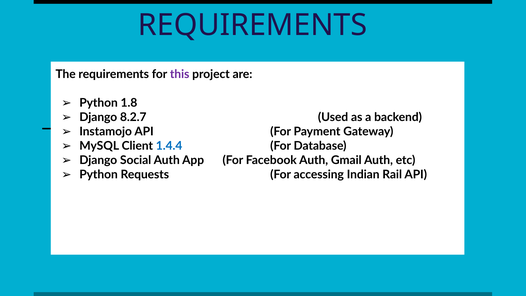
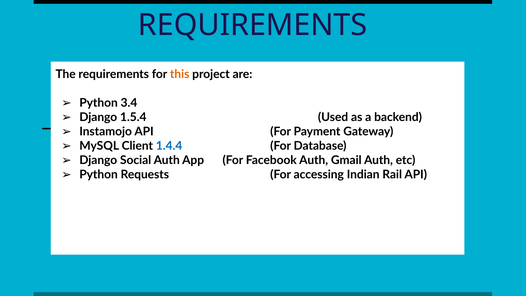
this colour: purple -> orange (180, 74)
1.8: 1.8 -> 3.4 (129, 103)
8.2.7: 8.2.7 -> 1.5.4 (133, 117)
